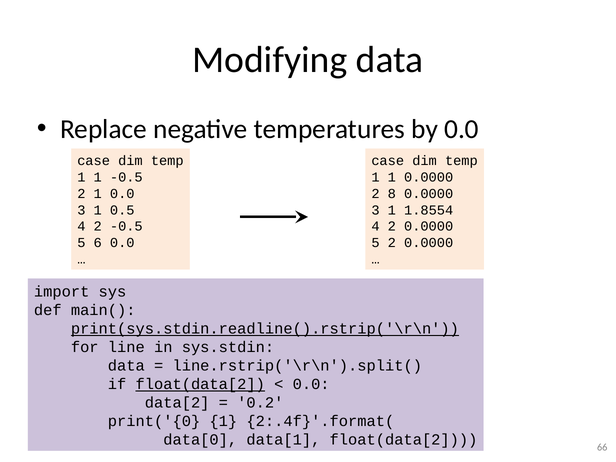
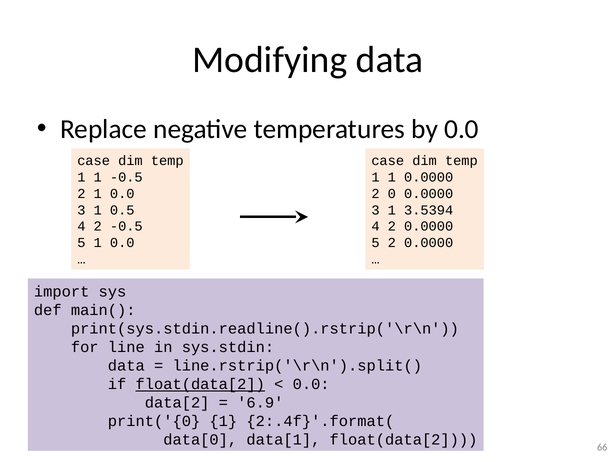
8: 8 -> 0 (392, 194)
1.8554: 1.8554 -> 3.5394 (429, 210)
5 6: 6 -> 1 (98, 243)
print(sys.stdin.readline().rstrip('\r\n underline: present -> none (265, 329)
0.2: 0.2 -> 6.9 (260, 403)
